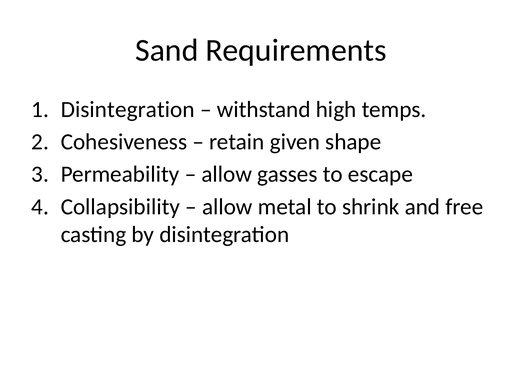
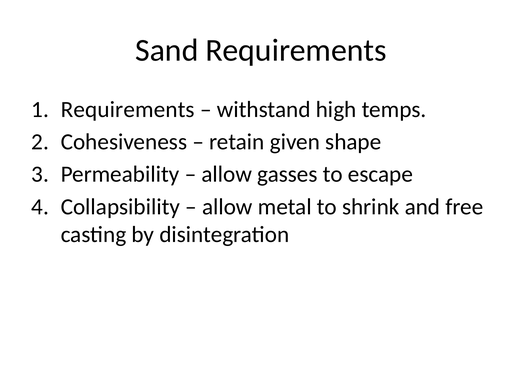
Disintegration: Disintegration -> Requirements (128, 110)
